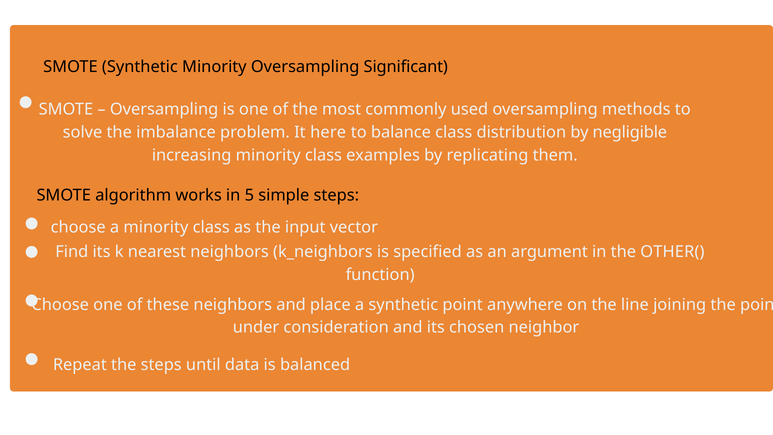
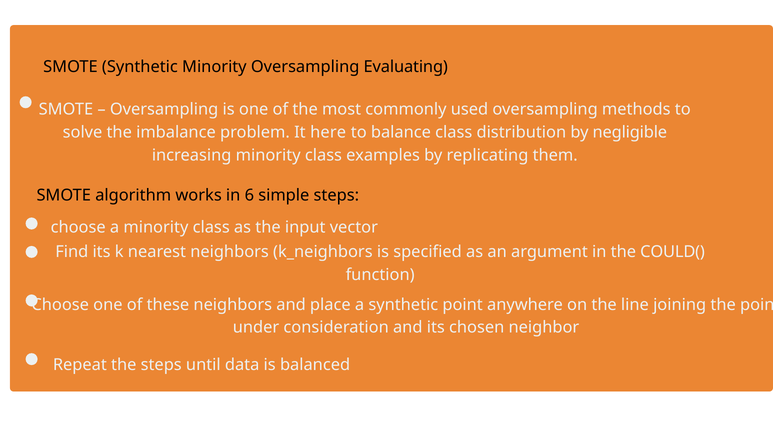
Significant: Significant -> Evaluating (406, 67)
5: 5 -> 6 (249, 195)
OTHER(: OTHER( -> COULD( (673, 252)
